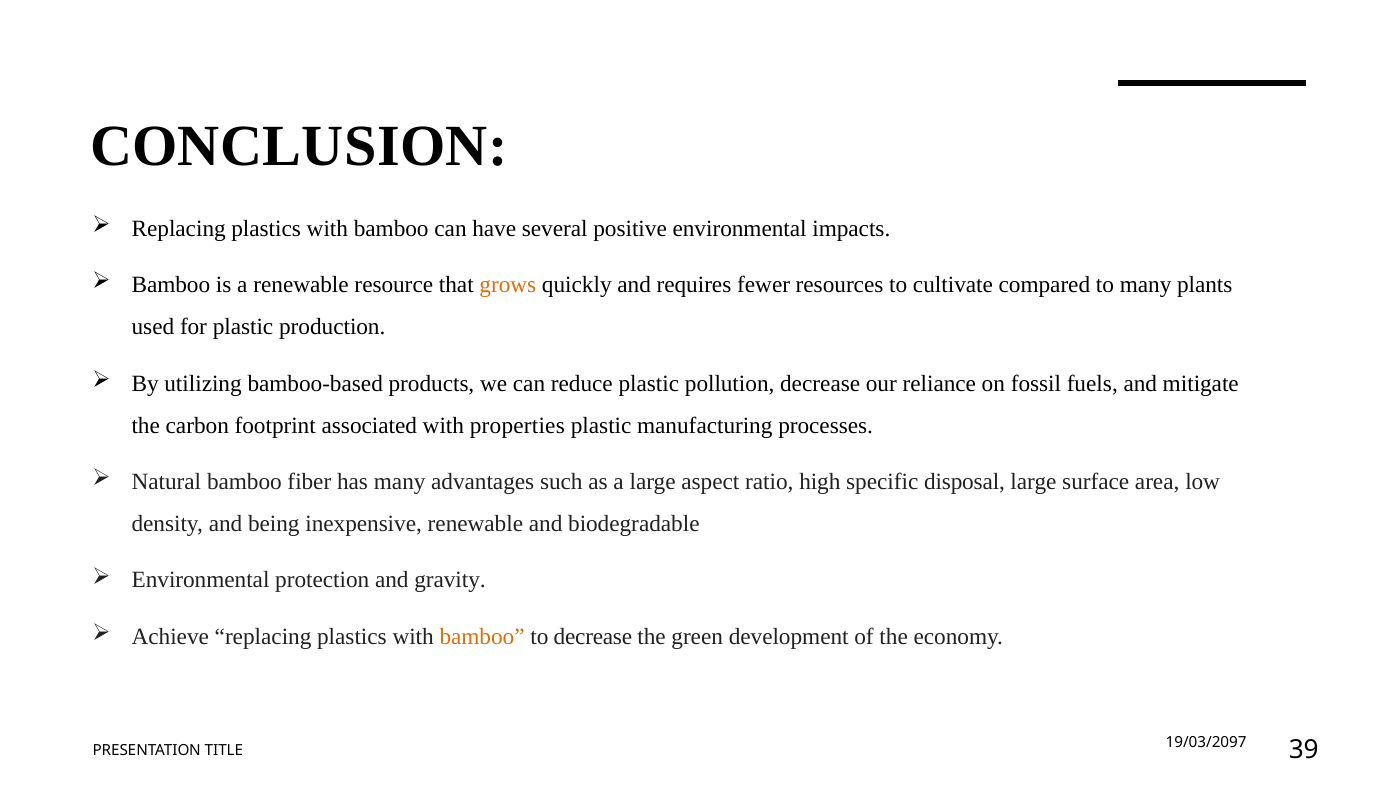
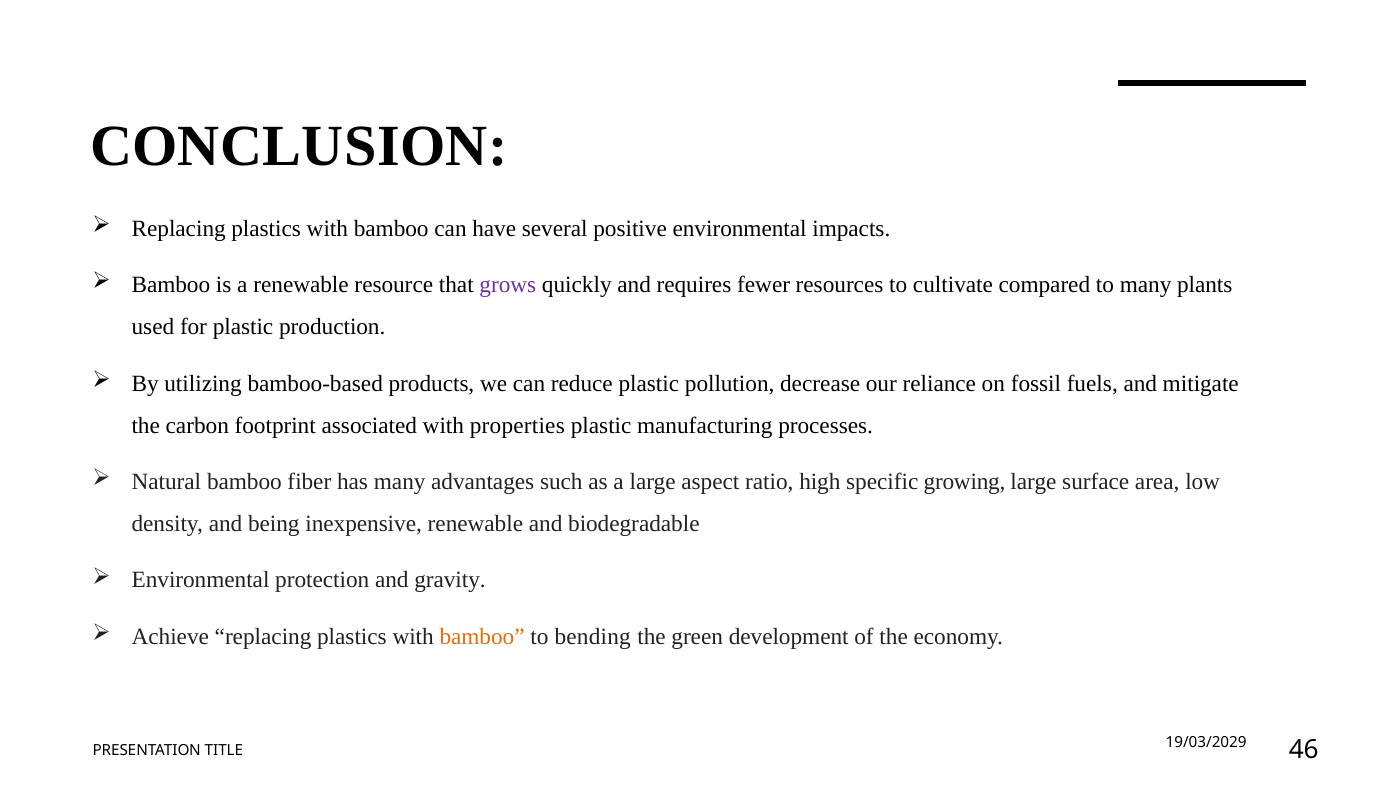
grows colour: orange -> purple (508, 285)
disposal: disposal -> growing (965, 481)
to decrease: decrease -> bending (593, 636)
19/03/2097: 19/03/2097 -> 19/03/2029 (1206, 742)
39: 39 -> 46 (1304, 749)
